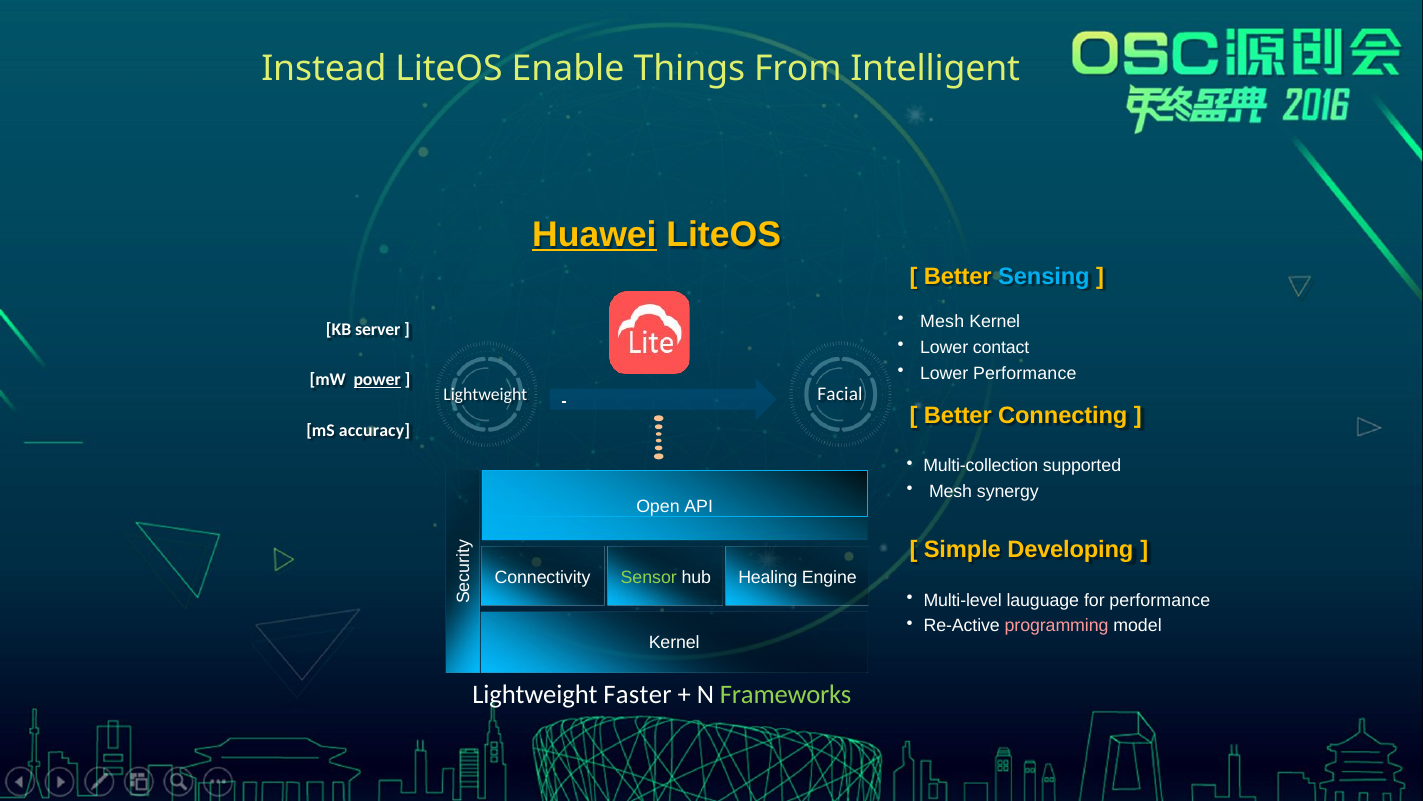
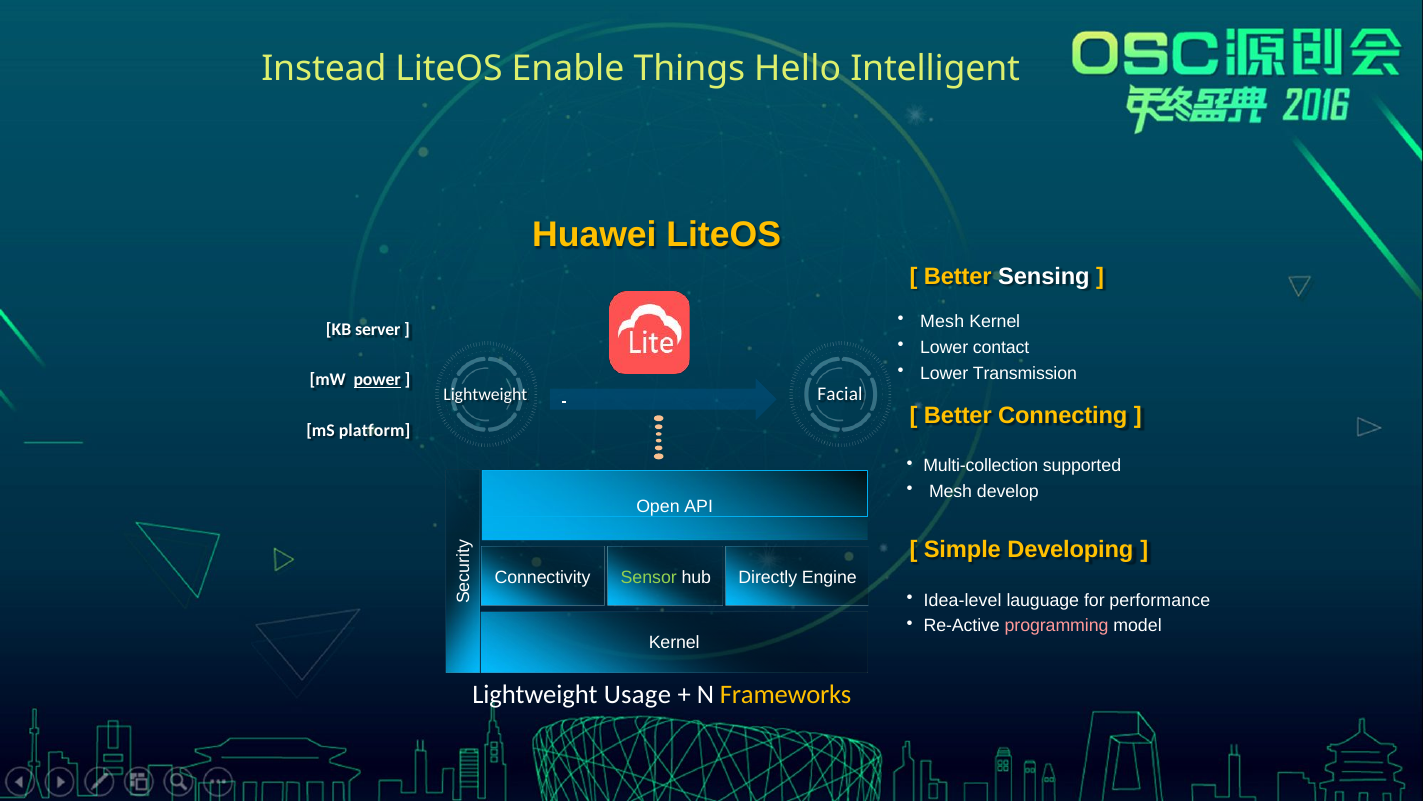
From: From -> Hello (798, 69)
Huawei underline: present -> none (594, 235)
Sensing colour: light blue -> white (1044, 276)
Lower Performance: Performance -> Transmission (1025, 373)
accuracy: accuracy -> platform (375, 430)
synergy: synergy -> develop (1008, 492)
Healing: Healing -> Directly (768, 577)
Multi-level: Multi-level -> Idea-level (963, 600)
Faster: Faster -> Usage (637, 694)
Frameworks colour: light green -> yellow (786, 694)
